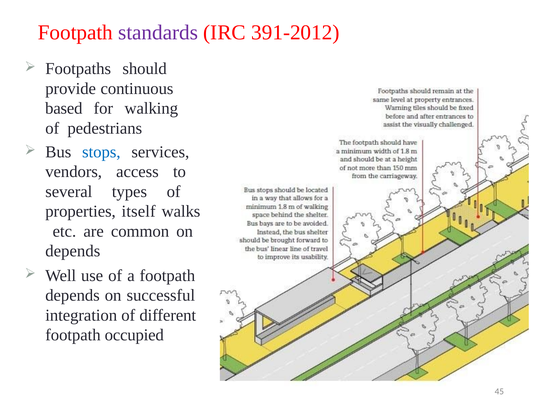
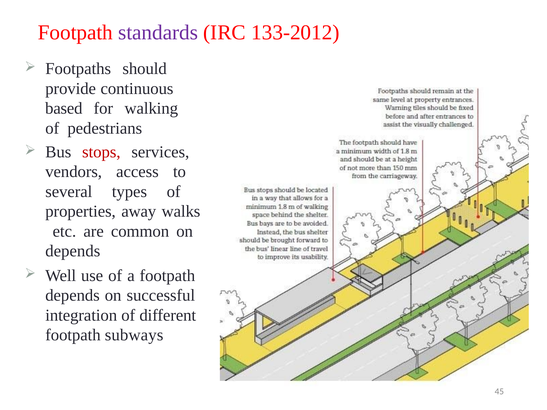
391-2012: 391-2012 -> 133-2012 (295, 33)
stops colour: blue -> red (101, 152)
itself: itself -> away (139, 212)
occupied: occupied -> subways (134, 335)
